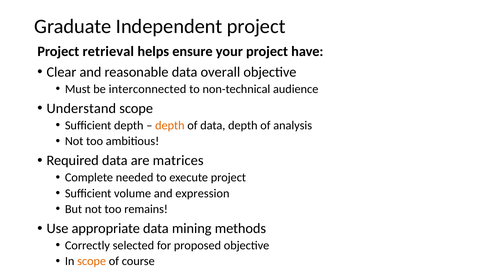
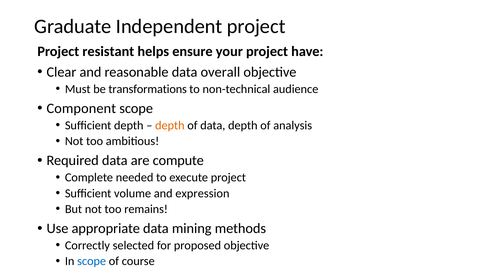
retrieval: retrieval -> resistant (108, 52)
interconnected: interconnected -> transformations (148, 89)
Understand: Understand -> Component (81, 108)
matrices: matrices -> compute (178, 160)
scope colour: orange -> blue (92, 261)
